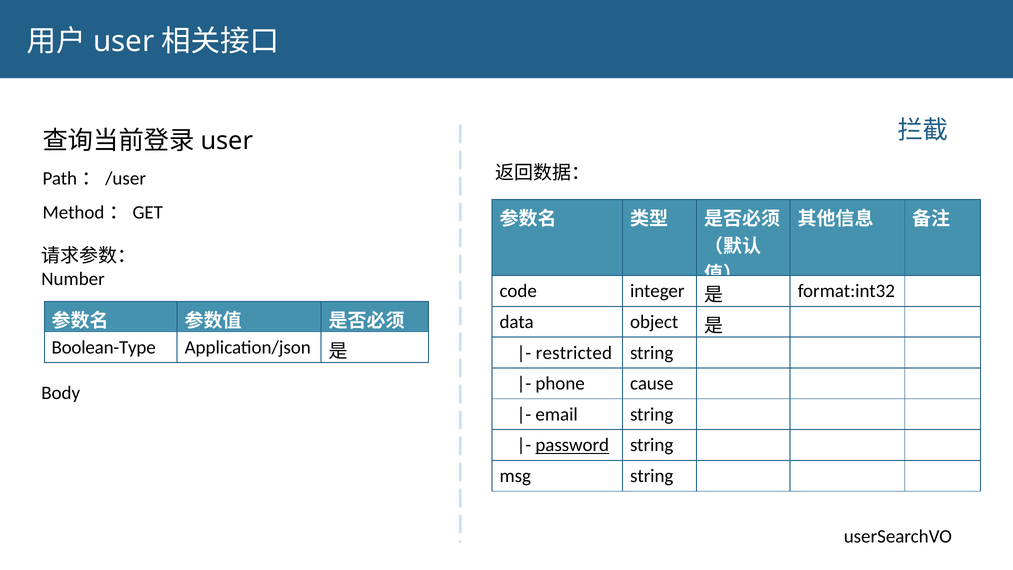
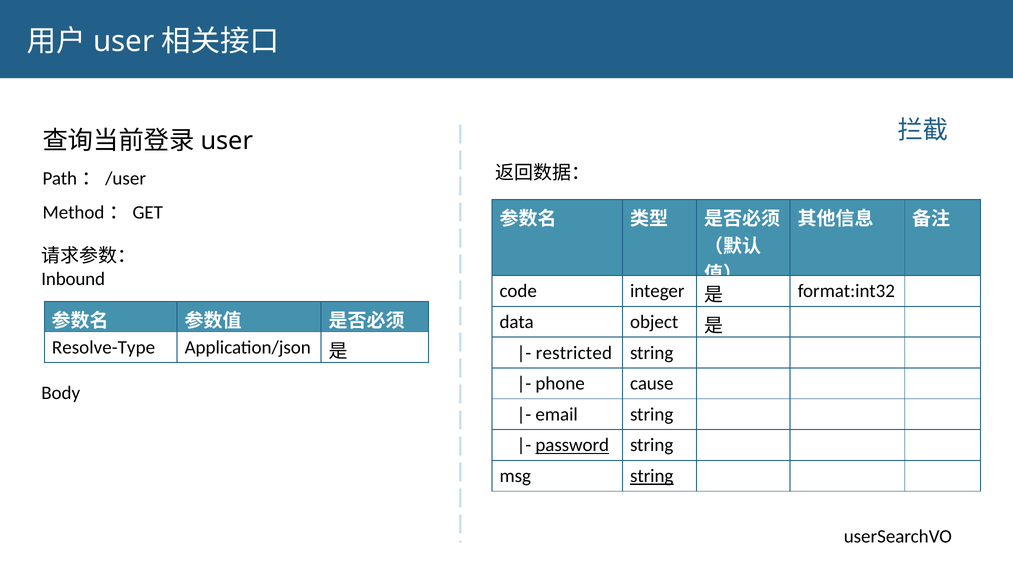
Number: Number -> Inbound (73, 279)
Boolean-Type: Boolean-Type -> Resolve-Type (104, 347)
string underline: none -> present (652, 476)
